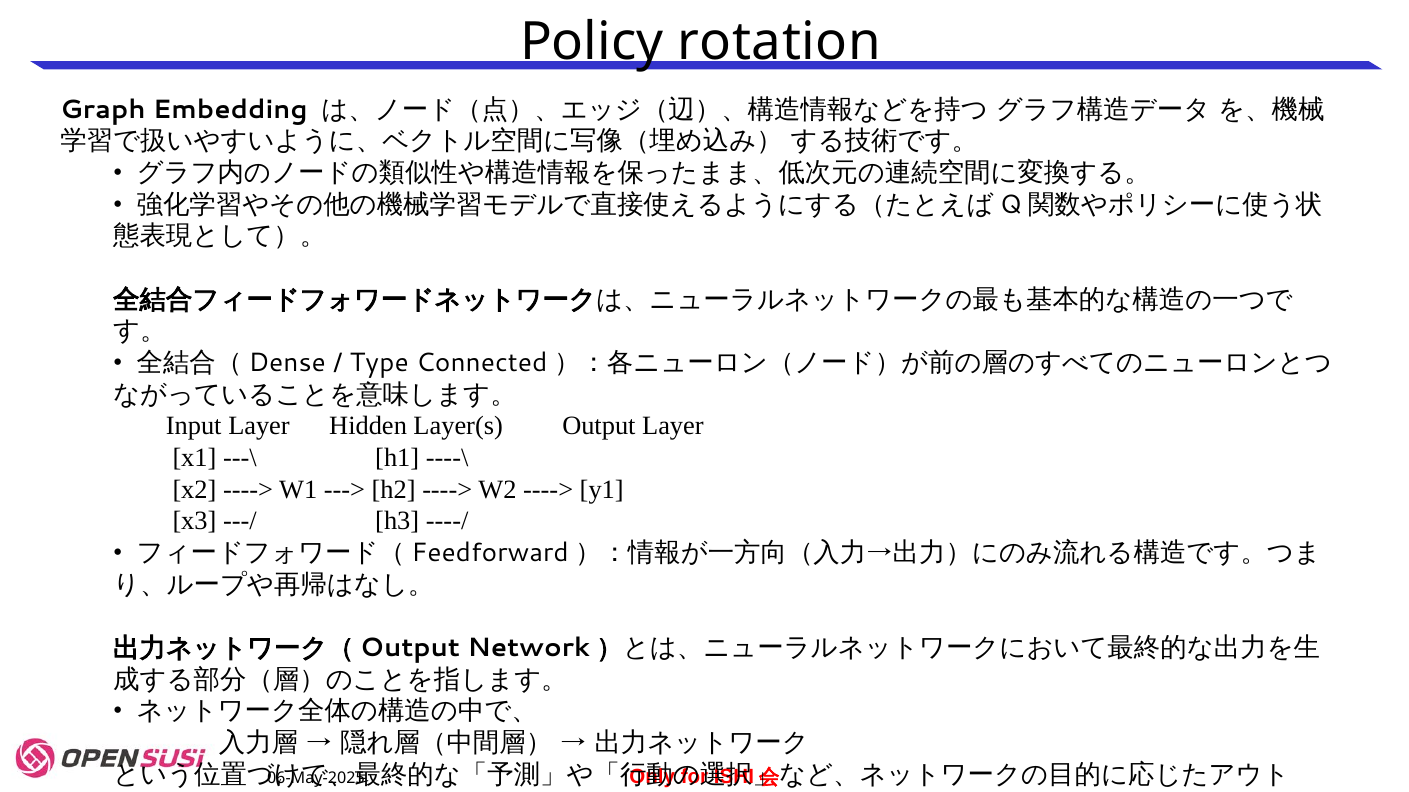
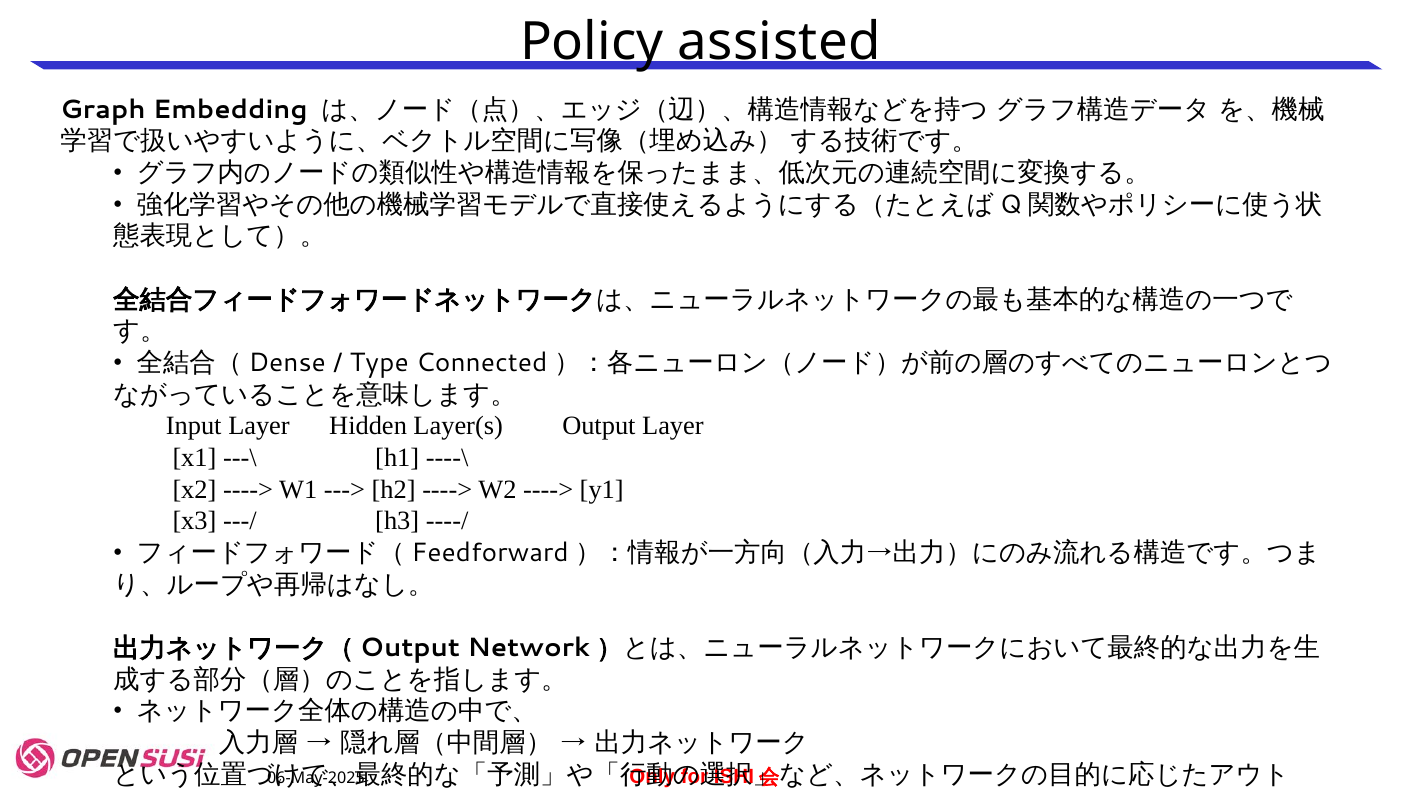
rotation: rotation -> assisted (779, 42)
